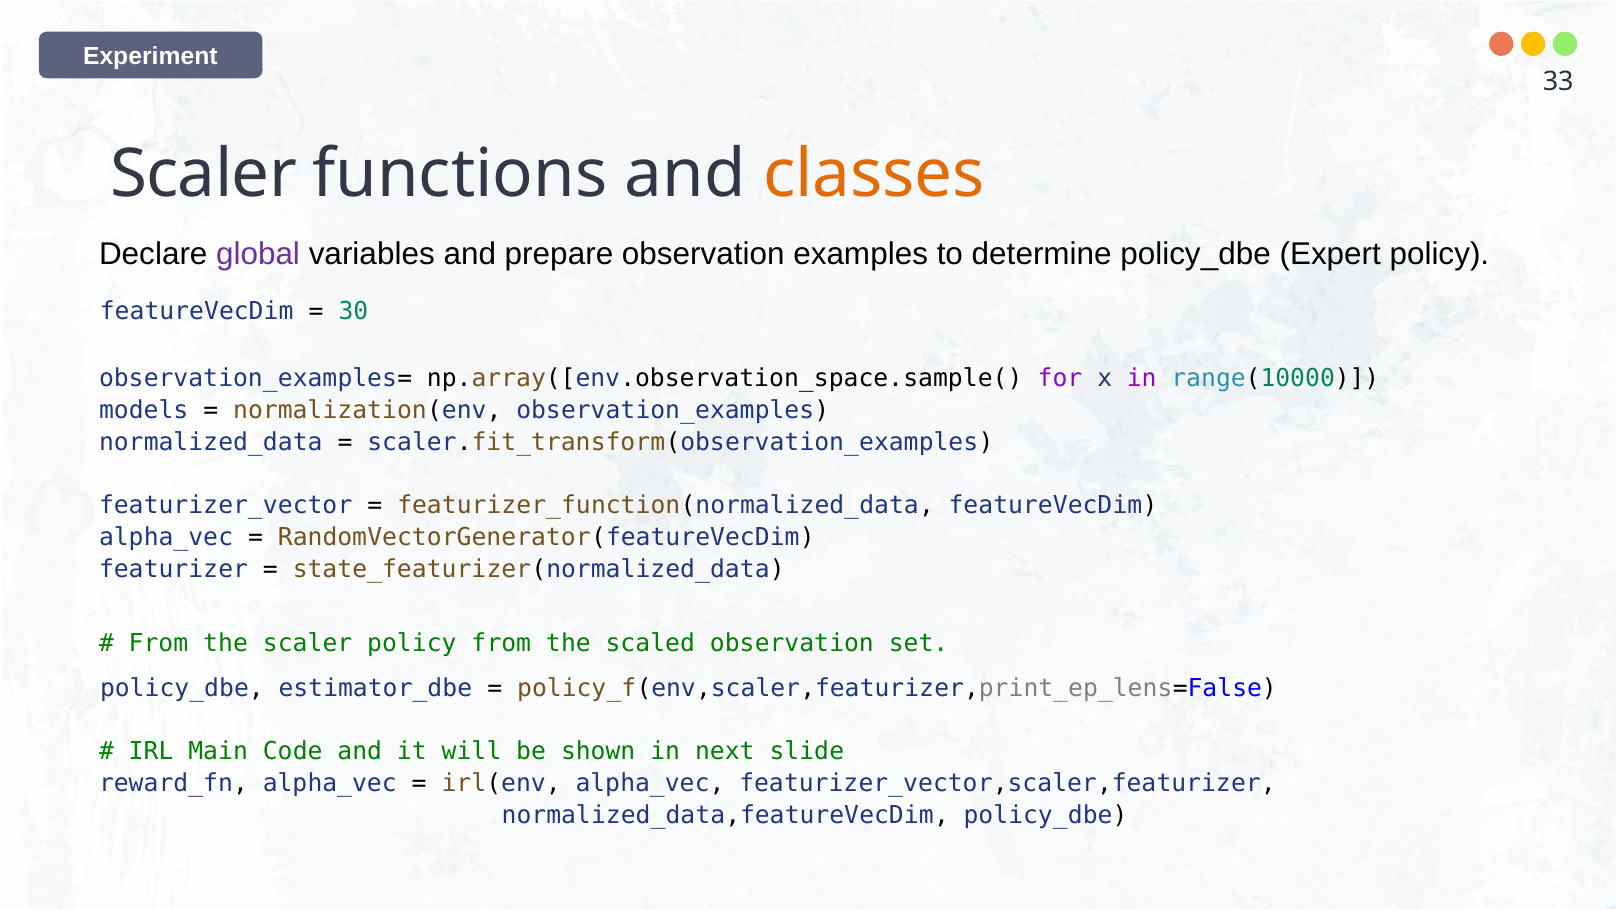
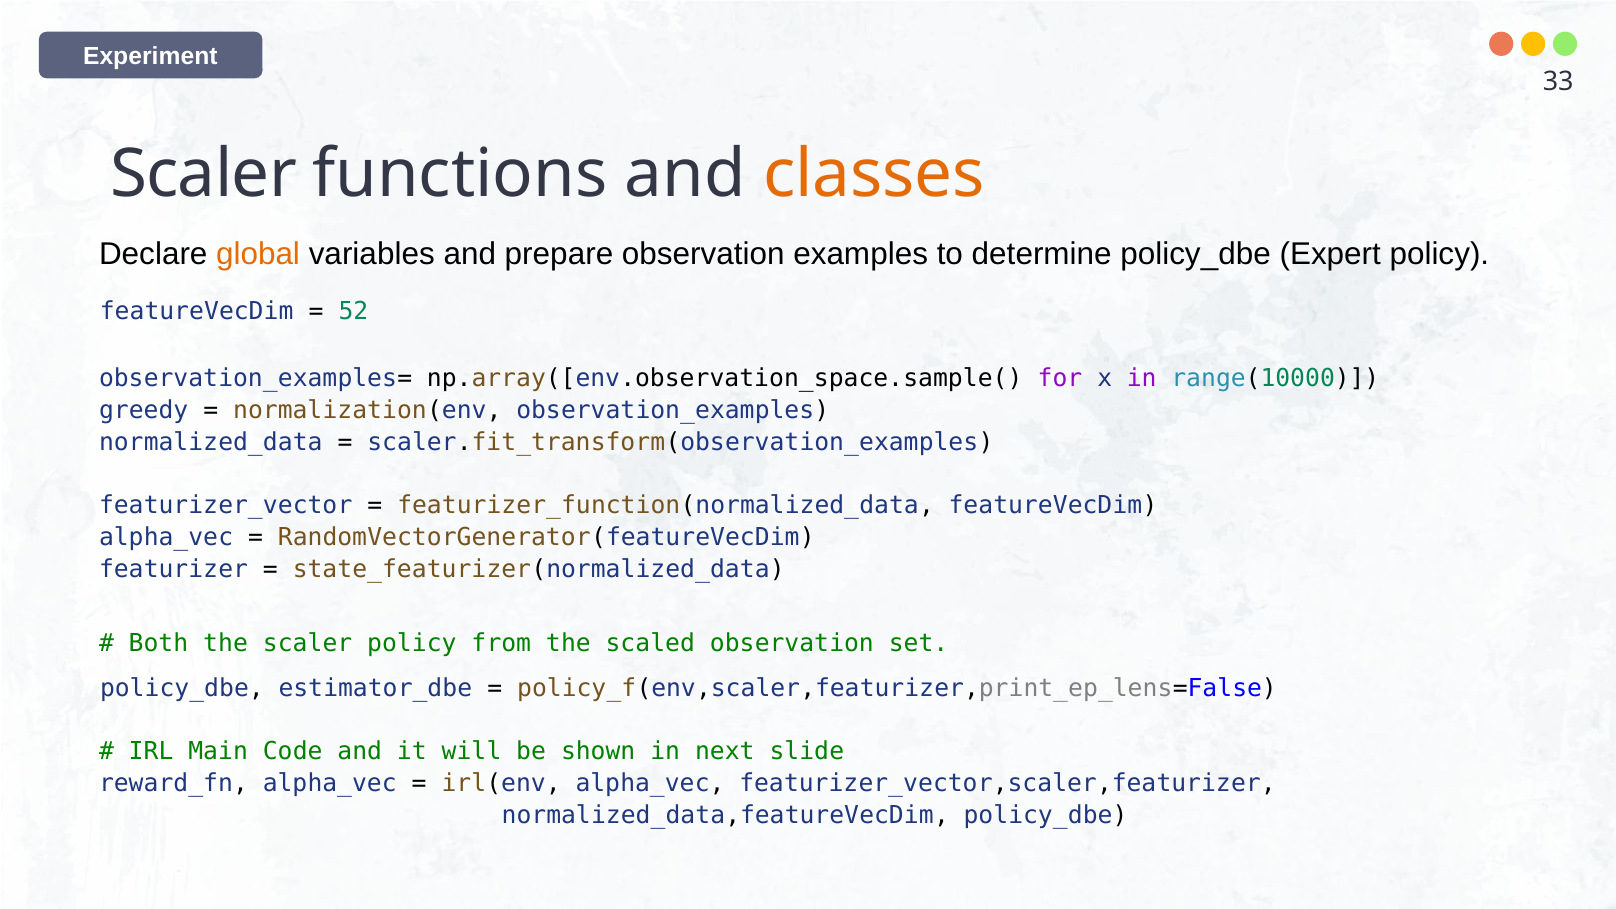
global colour: purple -> orange (258, 254)
30: 30 -> 52 (353, 311)
models: models -> greedy (144, 411)
From: From -> Both (158, 643)
